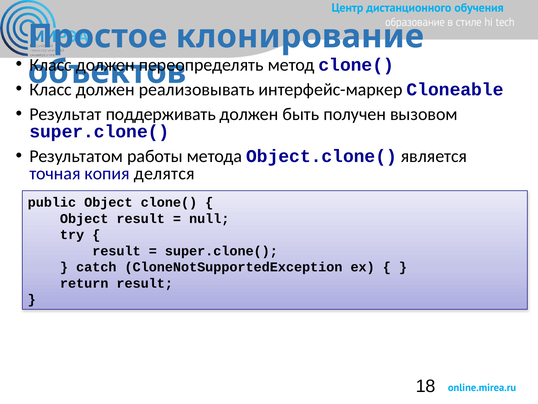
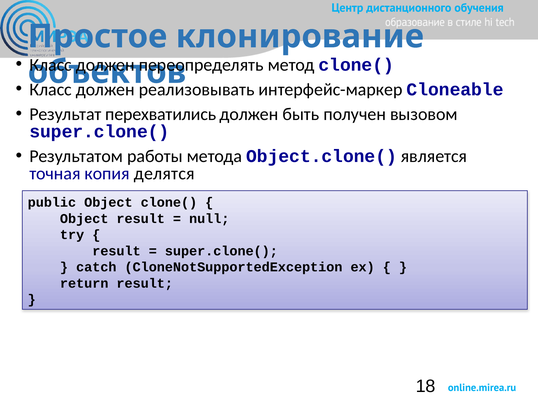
поддерживать: поддерживать -> перехватились (161, 114)
